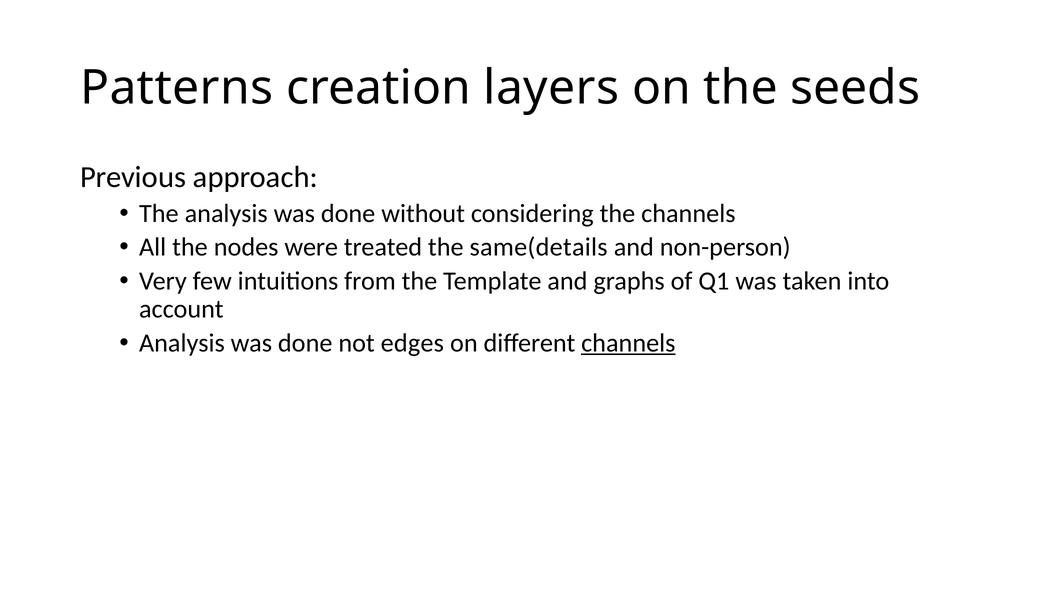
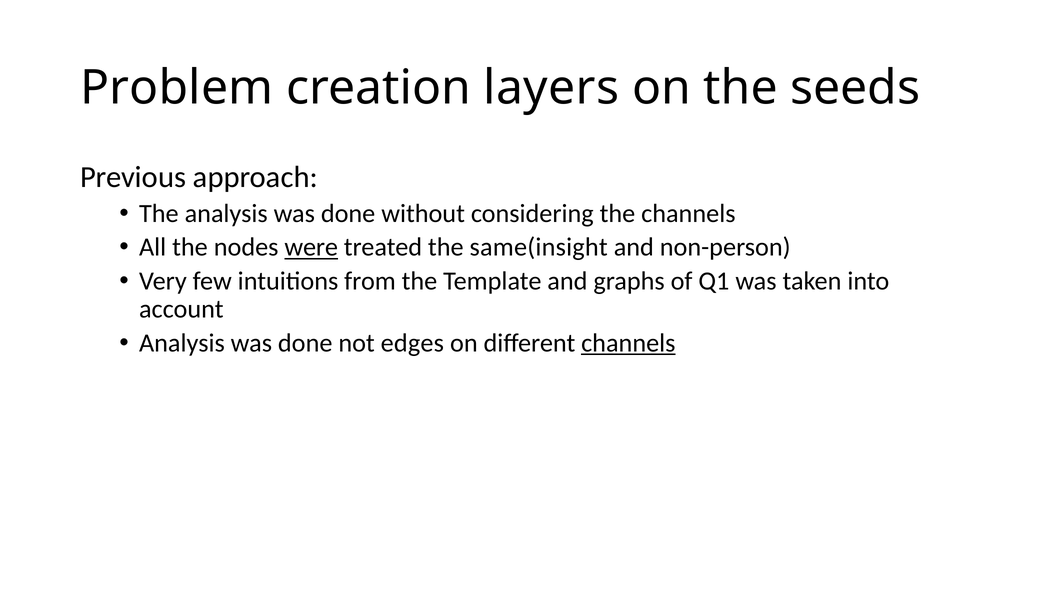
Patterns: Patterns -> Problem (177, 88)
were underline: none -> present (311, 248)
same(details: same(details -> same(insight (539, 248)
